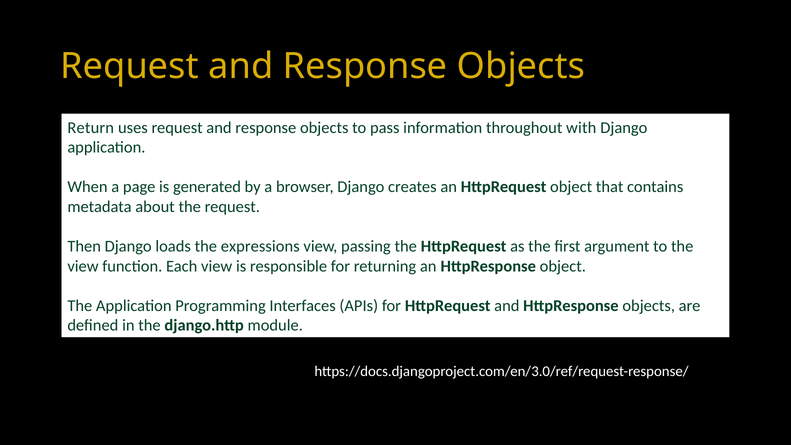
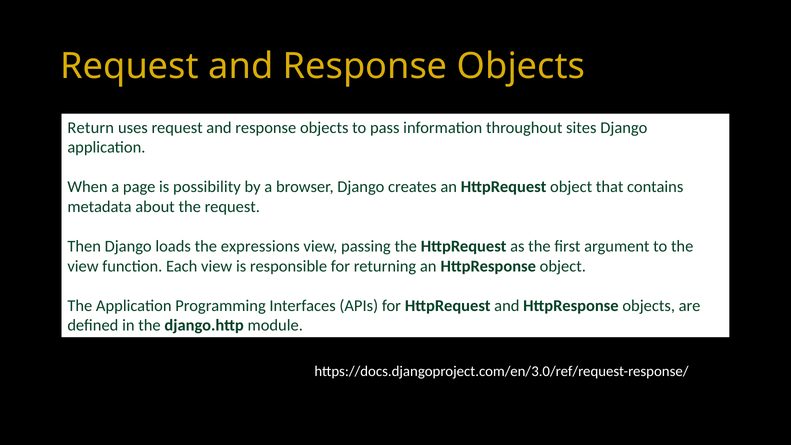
with: with -> sites (581, 128)
generated: generated -> possibility (207, 187)
